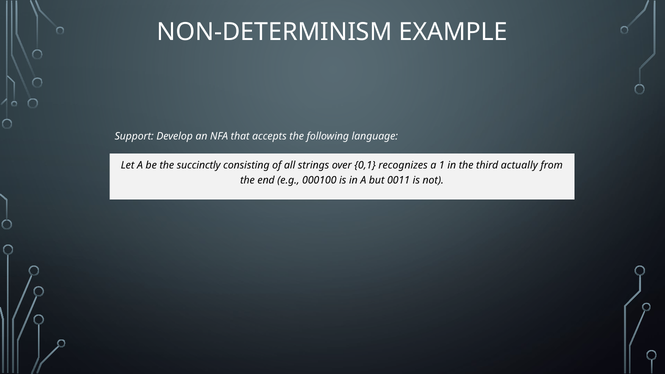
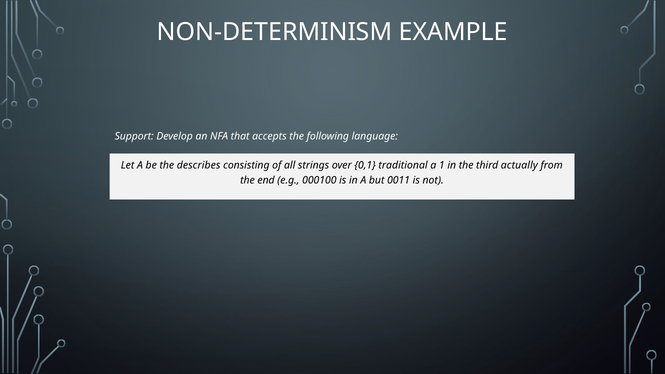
succinctly: succinctly -> describes (199, 165)
recognizes: recognizes -> traditional (403, 165)
